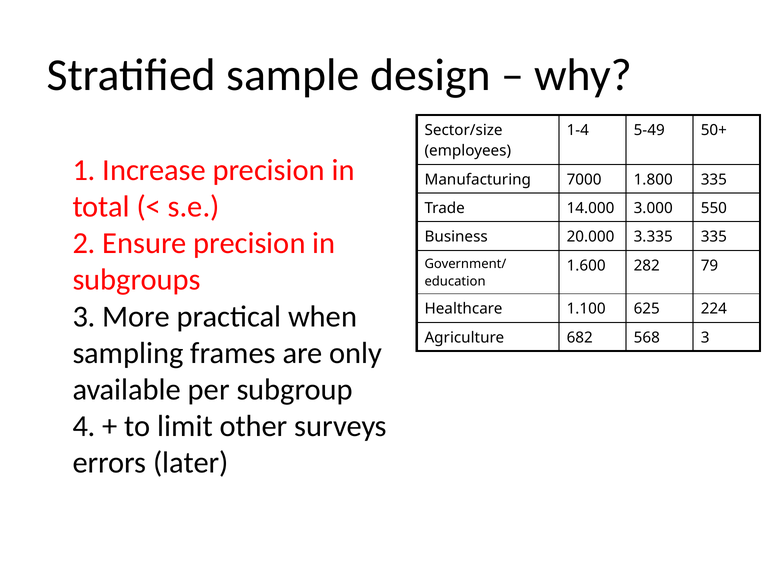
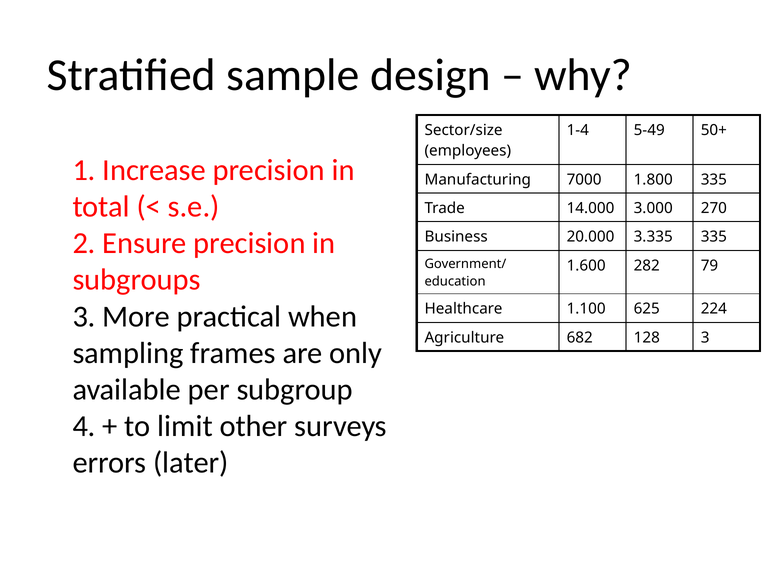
550: 550 -> 270 (714, 208)
568: 568 -> 128 (647, 338)
